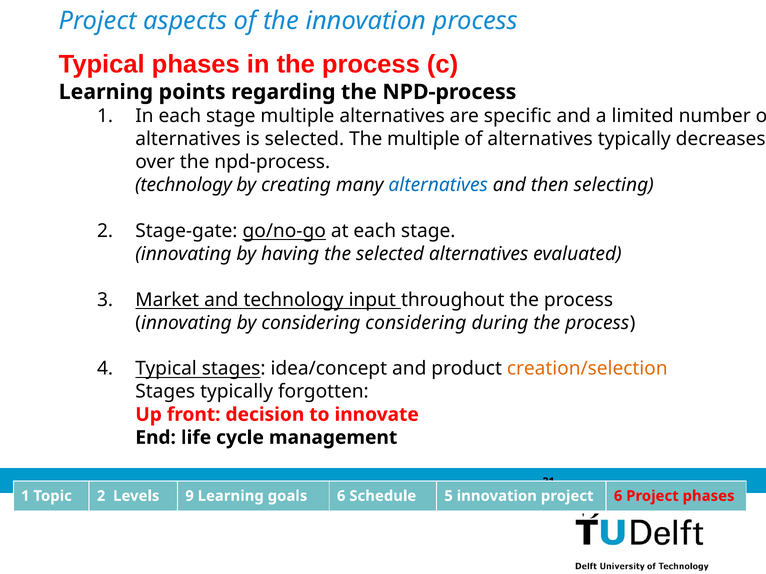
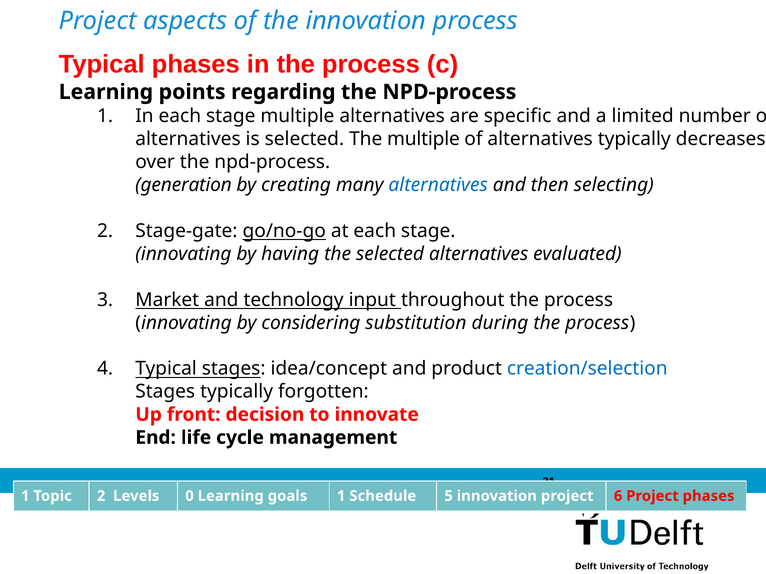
technology: technology -> generation (184, 185)
considering considering: considering -> substitution (416, 323)
creation/selection colour: orange -> blue (587, 369)
9: 9 -> 0 (190, 496)
goals 6: 6 -> 1 (341, 496)
